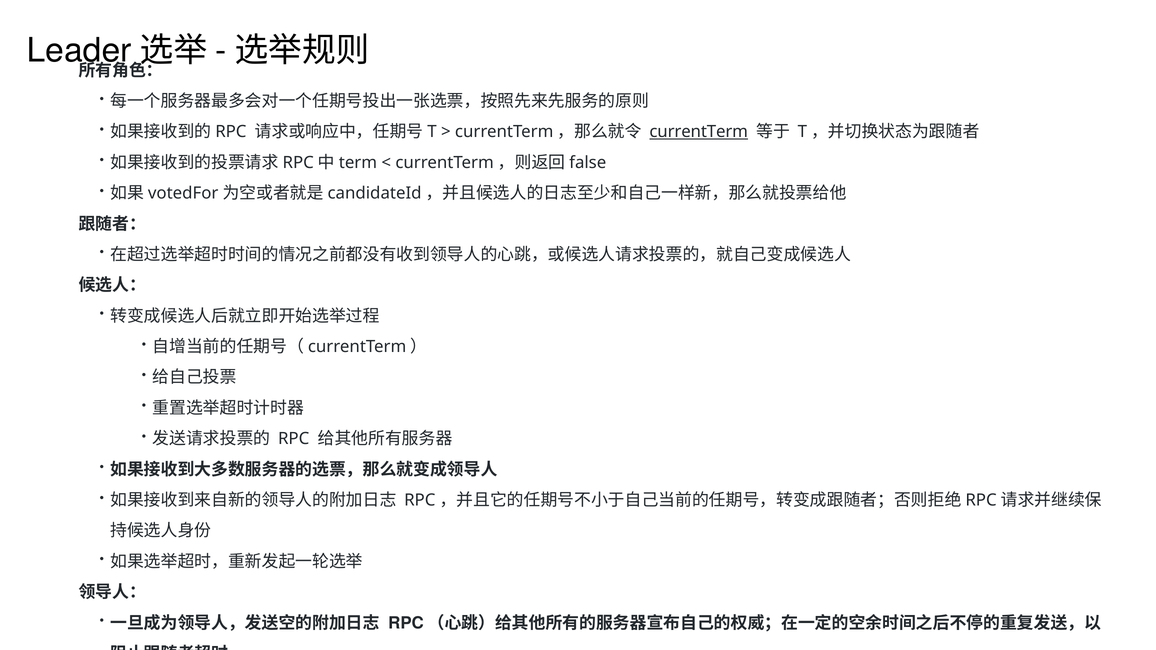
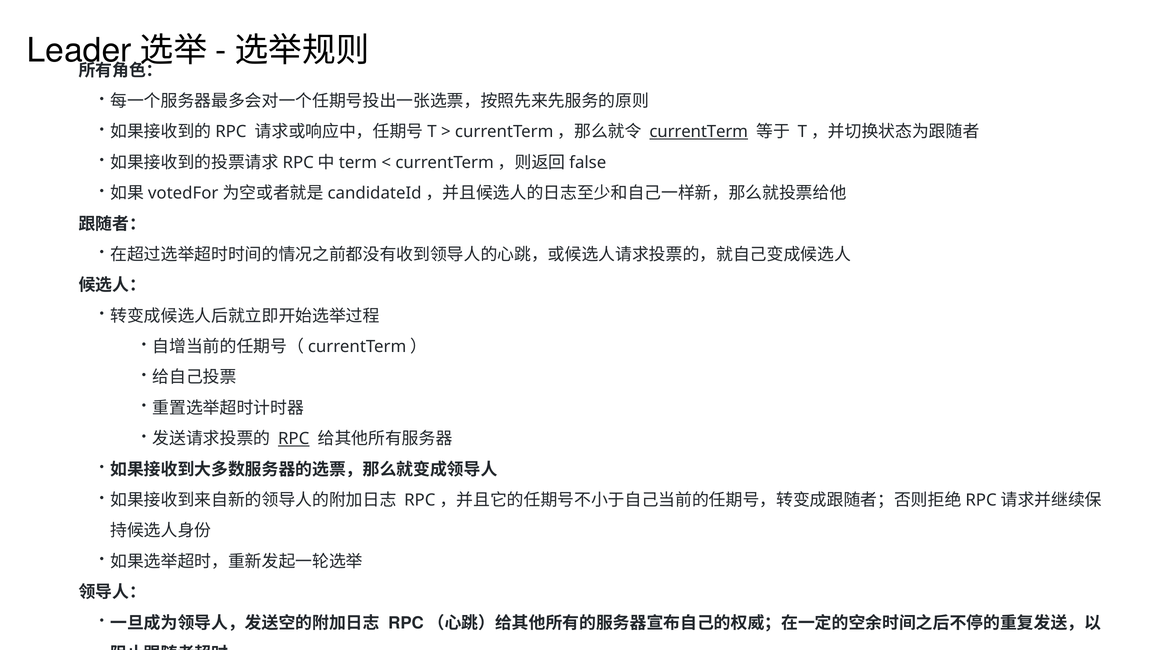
RPC underline: none -> present (294, 439)
